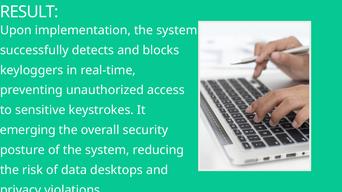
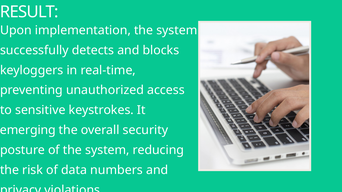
desktops: desktops -> numbers (117, 170)
